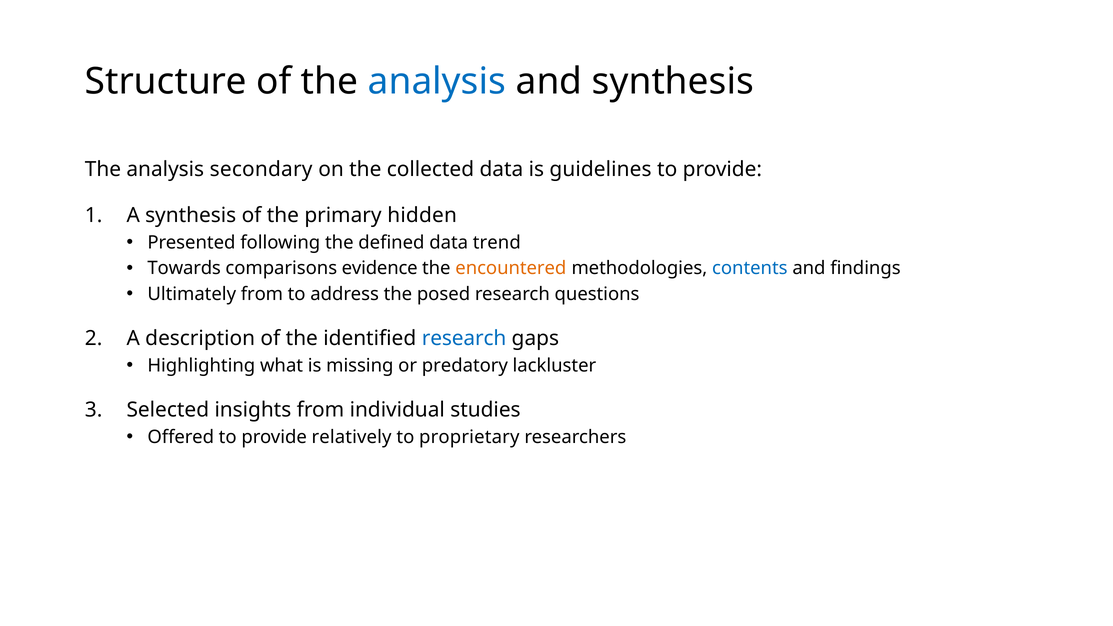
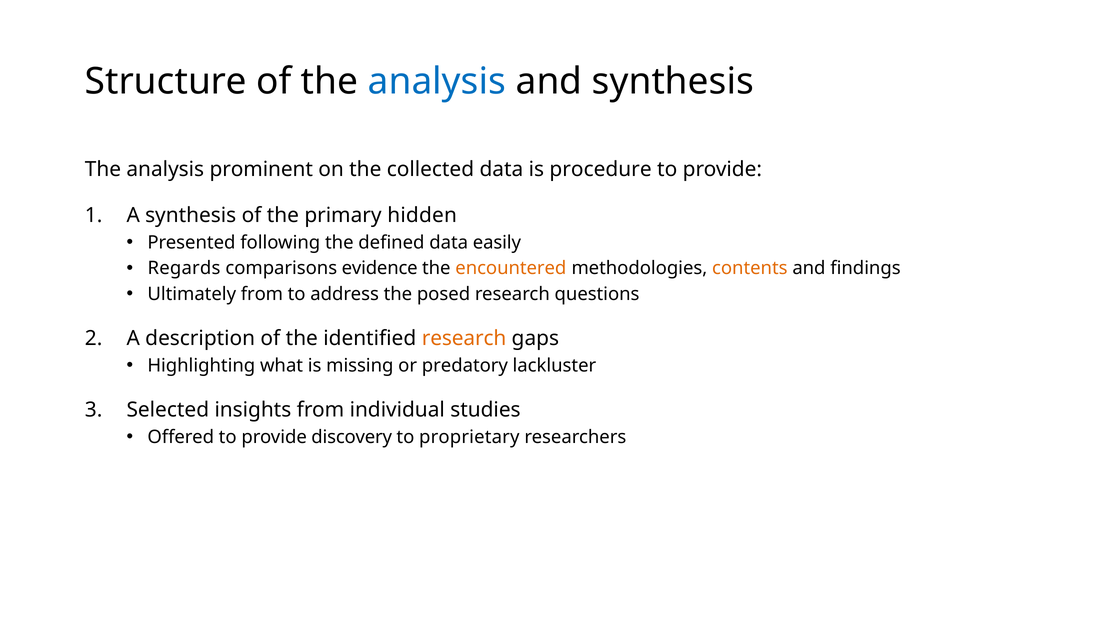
secondary: secondary -> prominent (261, 170)
guidelines: guidelines -> procedure (601, 170)
trend: trend -> easily (497, 242)
Towards: Towards -> Regards (184, 268)
contents colour: blue -> orange (750, 268)
research colour: blue -> orange (464, 338)
relatively: relatively -> discovery (352, 437)
